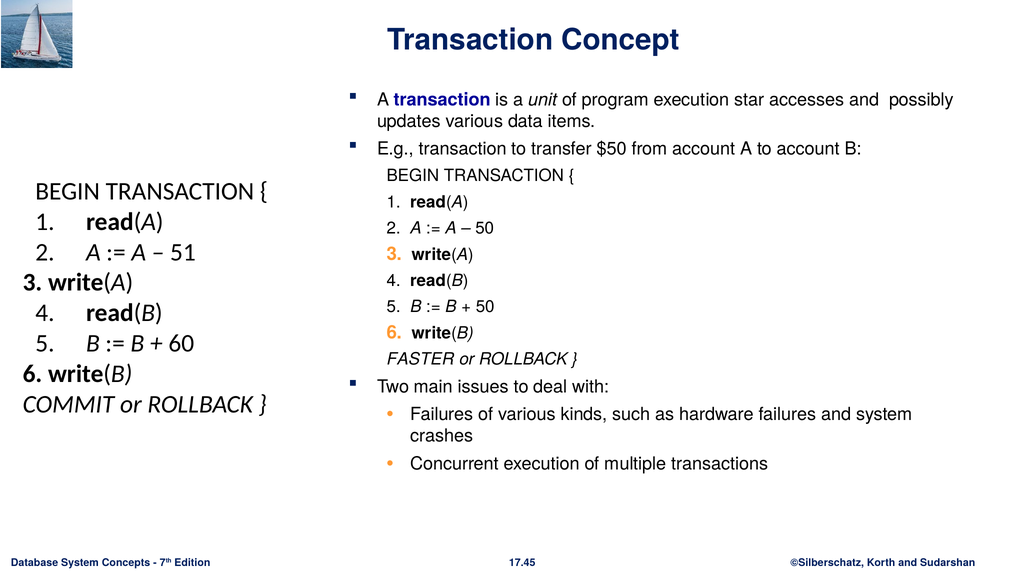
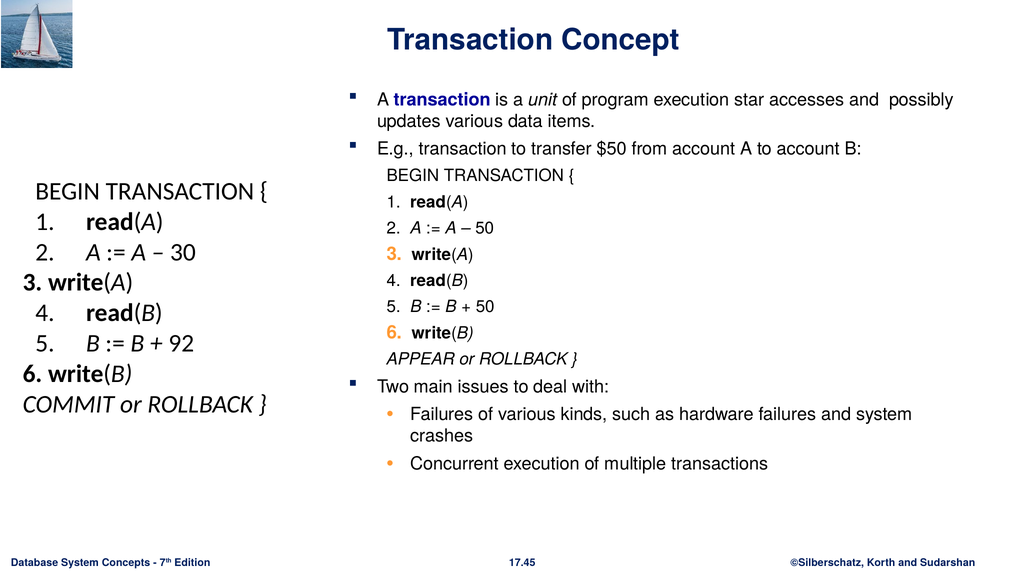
51: 51 -> 30 (183, 252)
60: 60 -> 92 (181, 343)
FASTER: FASTER -> APPEAR (421, 359)
